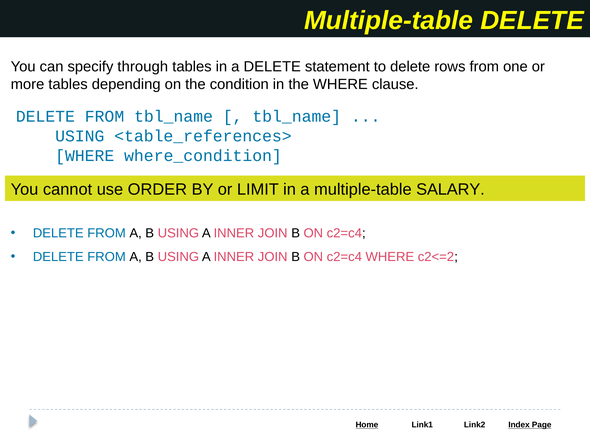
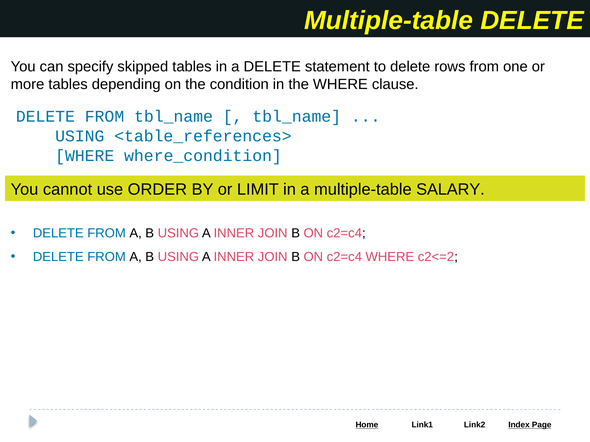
through: through -> skipped (143, 67)
